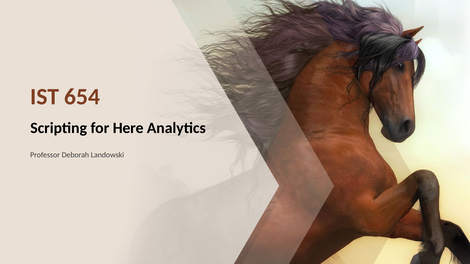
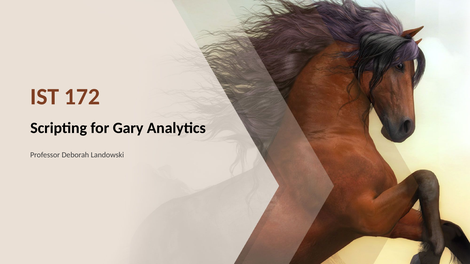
654: 654 -> 172 (82, 97)
Here: Here -> Gary (128, 128)
